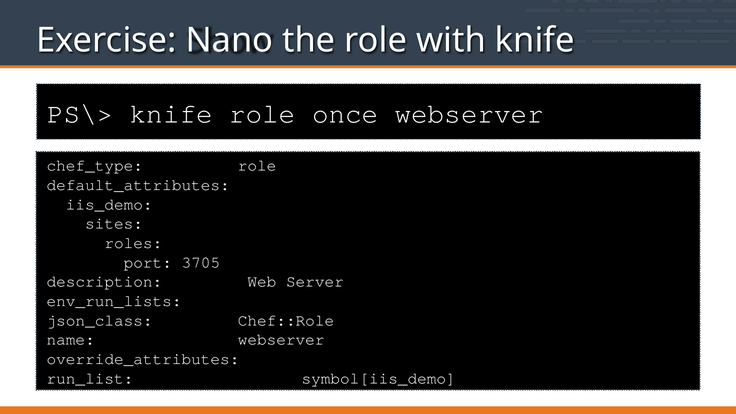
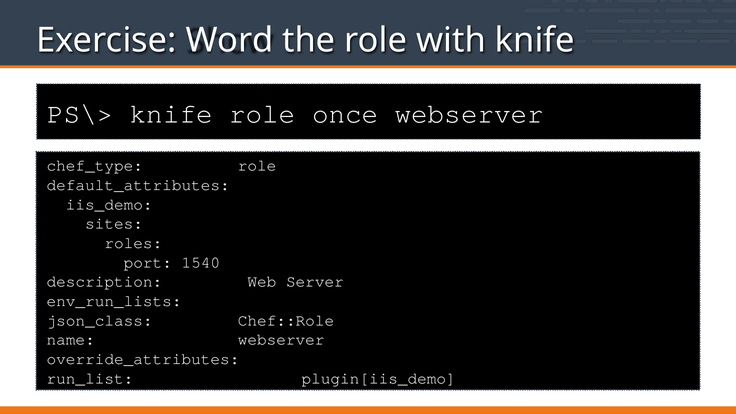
Nano: Nano -> Word (229, 40)
3705: 3705 -> 1540 (201, 262)
symbol[iis_demo: symbol[iis_demo -> plugin[iis_demo (379, 378)
